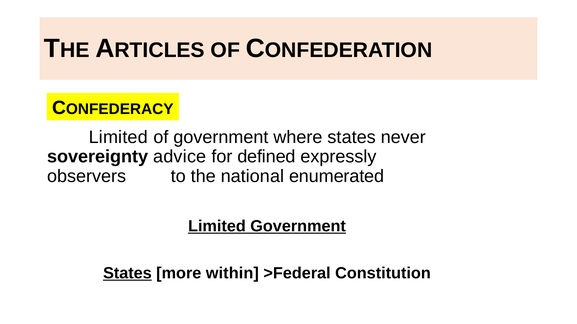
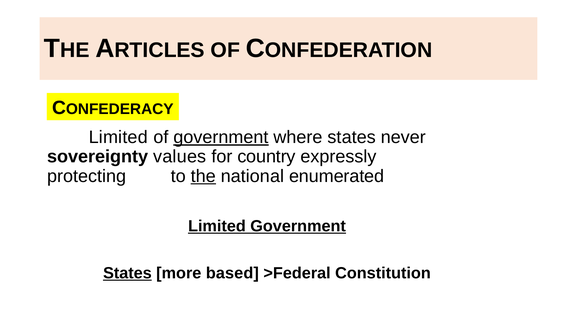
government underline: none -> present (221, 138)
advice: advice -> values (180, 157)
for defined: defined -> country (267, 157)
observers: observers -> protecting (87, 176)
the underline: none -> present (203, 176)
within: within -> based (232, 274)
